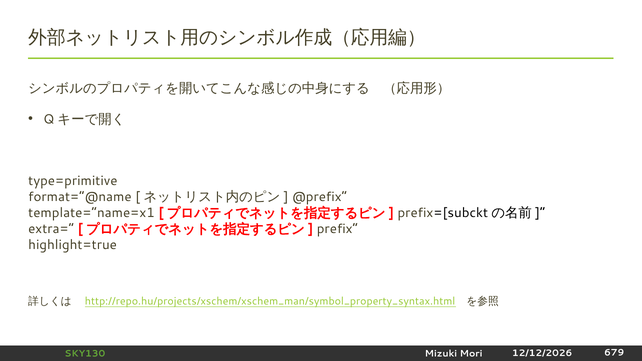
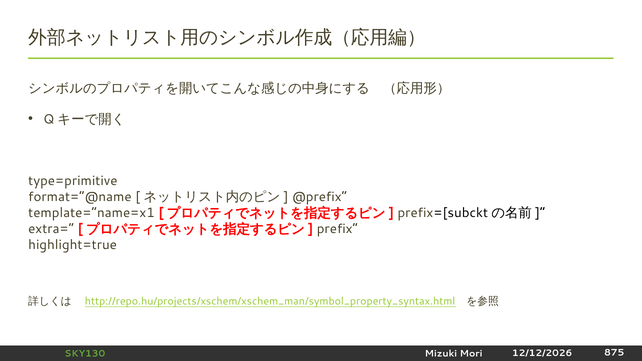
679: 679 -> 875 (614, 353)
